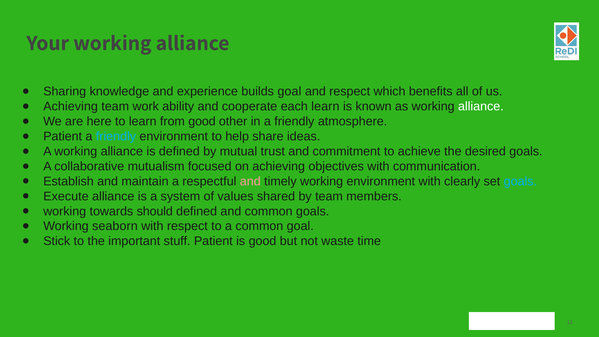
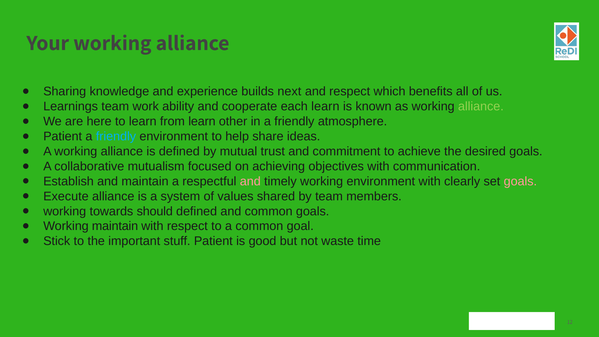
builds goal: goal -> next (289, 91)
Achieving: Achieving -> Learnings (71, 106)
alliance colour: white -> light green (481, 106)
from good: good -> learn (202, 121)
goals colour: light blue -> pink (520, 181)
Working seaborn: seaborn -> maintain (115, 226)
